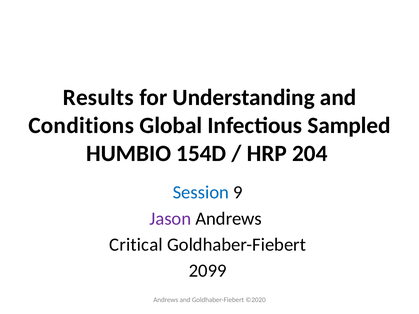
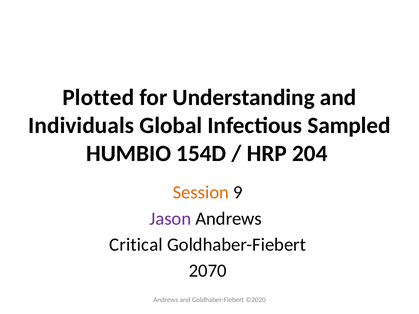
Results: Results -> Plotted (98, 98)
Conditions: Conditions -> Individuals (81, 126)
Session colour: blue -> orange (201, 193)
2099: 2099 -> 2070 (208, 271)
